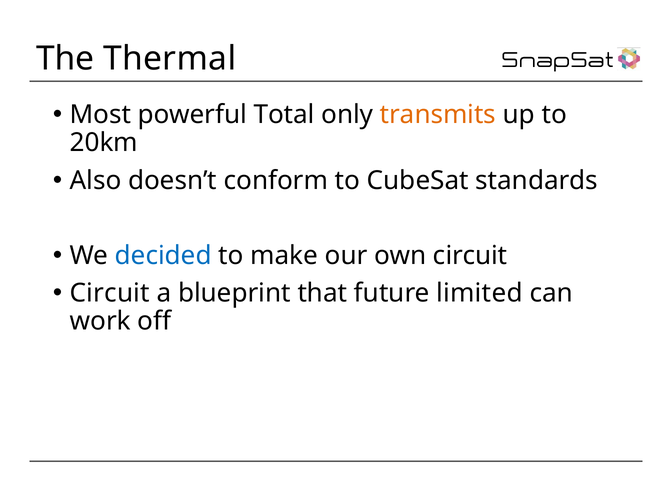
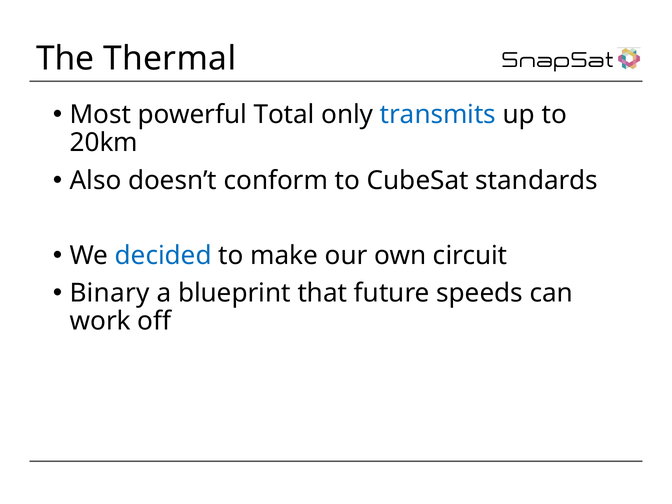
transmits colour: orange -> blue (438, 115)
Circuit: Circuit -> Binary (110, 293)
limited: limited -> speeds (480, 293)
